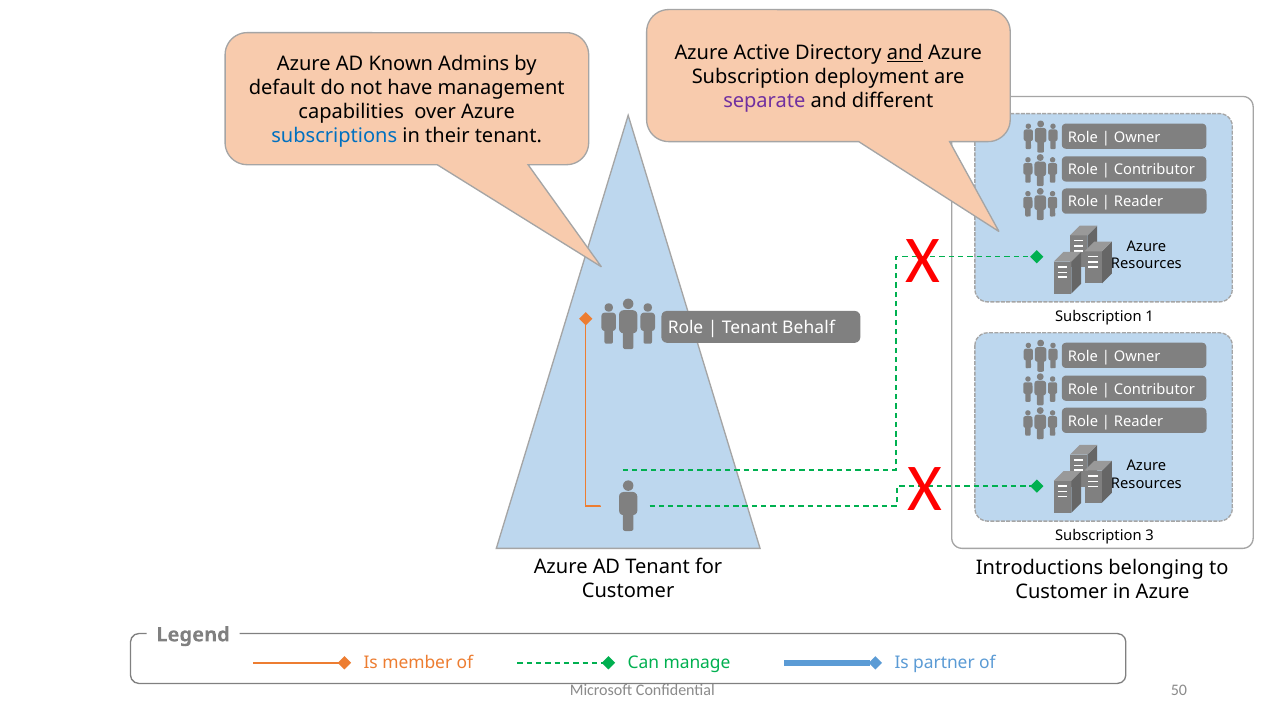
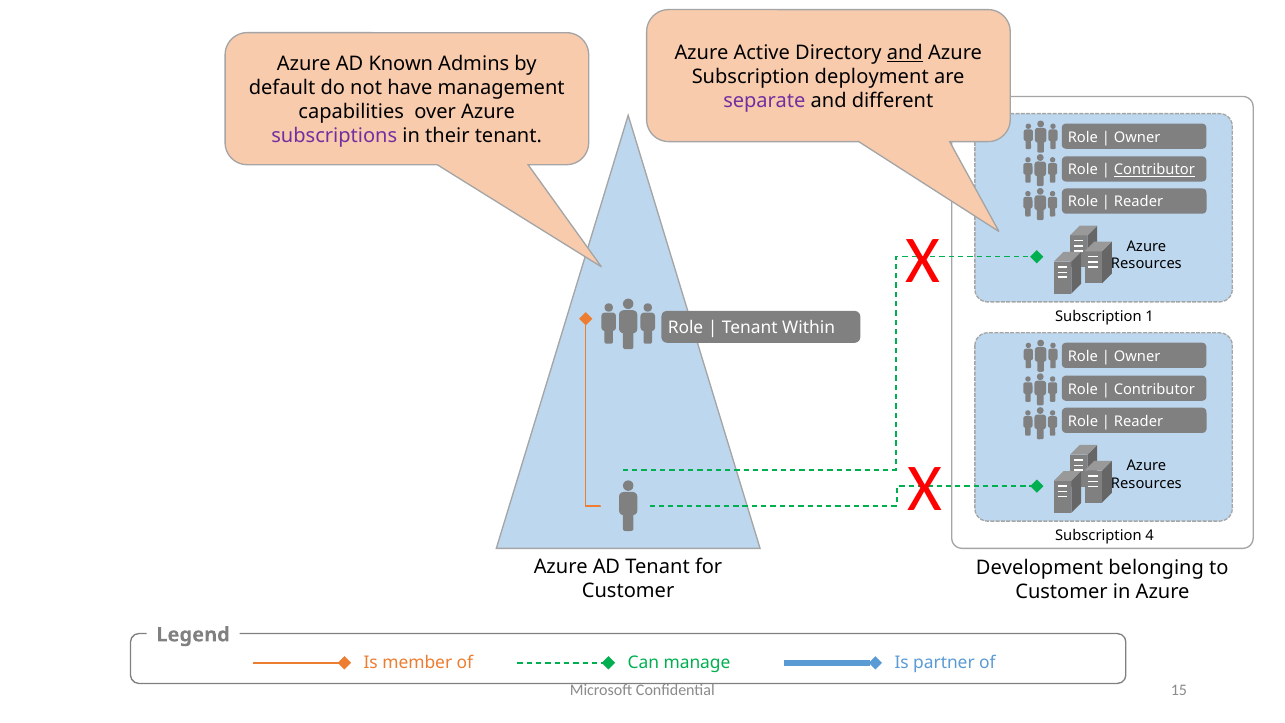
subscriptions colour: blue -> purple (334, 136)
Contributor underline: none -> present (1154, 170)
Behalf: Behalf -> Within (809, 328)
3: 3 -> 4 (1150, 535)
Introductions: Introductions -> Development (1040, 568)
50: 50 -> 15 (1179, 690)
